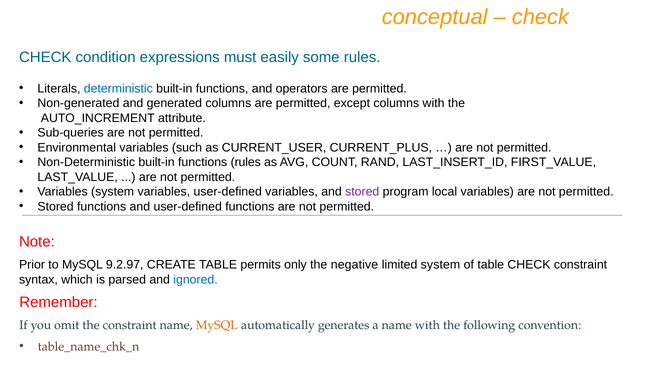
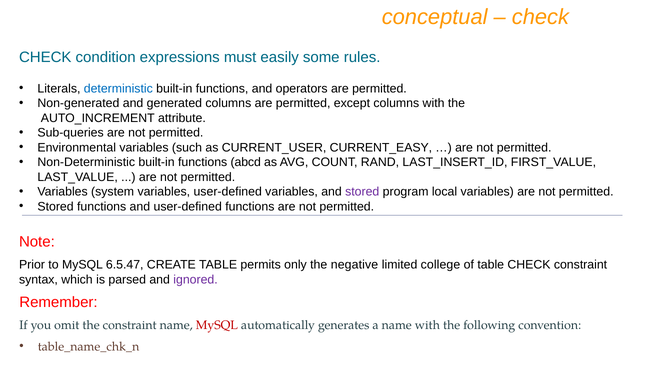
CURRENT_PLUS: CURRENT_PLUS -> CURRENT_EASY (381, 148)
functions rules: rules -> abcd (246, 162)
9.2.97: 9.2.97 -> 6.5.47 (125, 265)
limited system: system -> college (440, 265)
ignored colour: blue -> purple (196, 279)
MySQL colour: orange -> red (217, 325)
